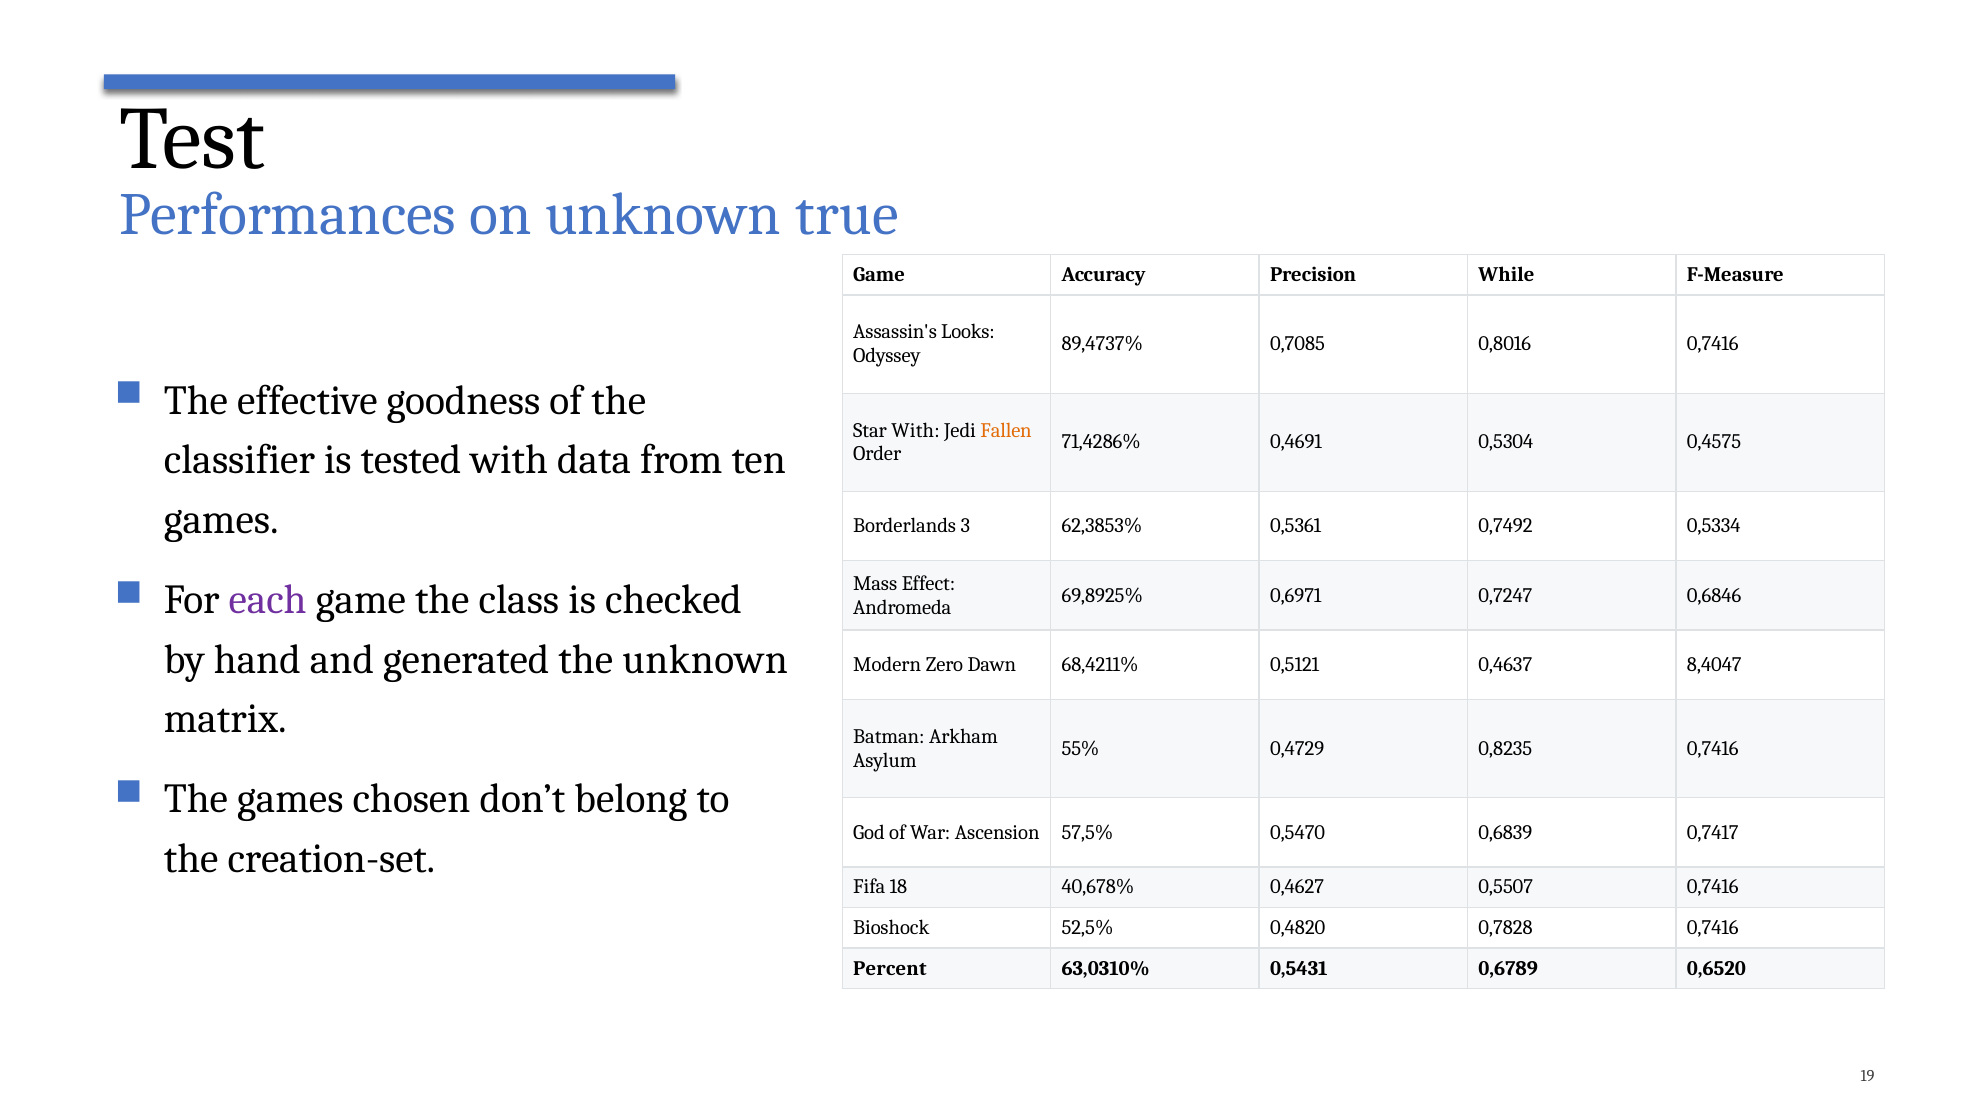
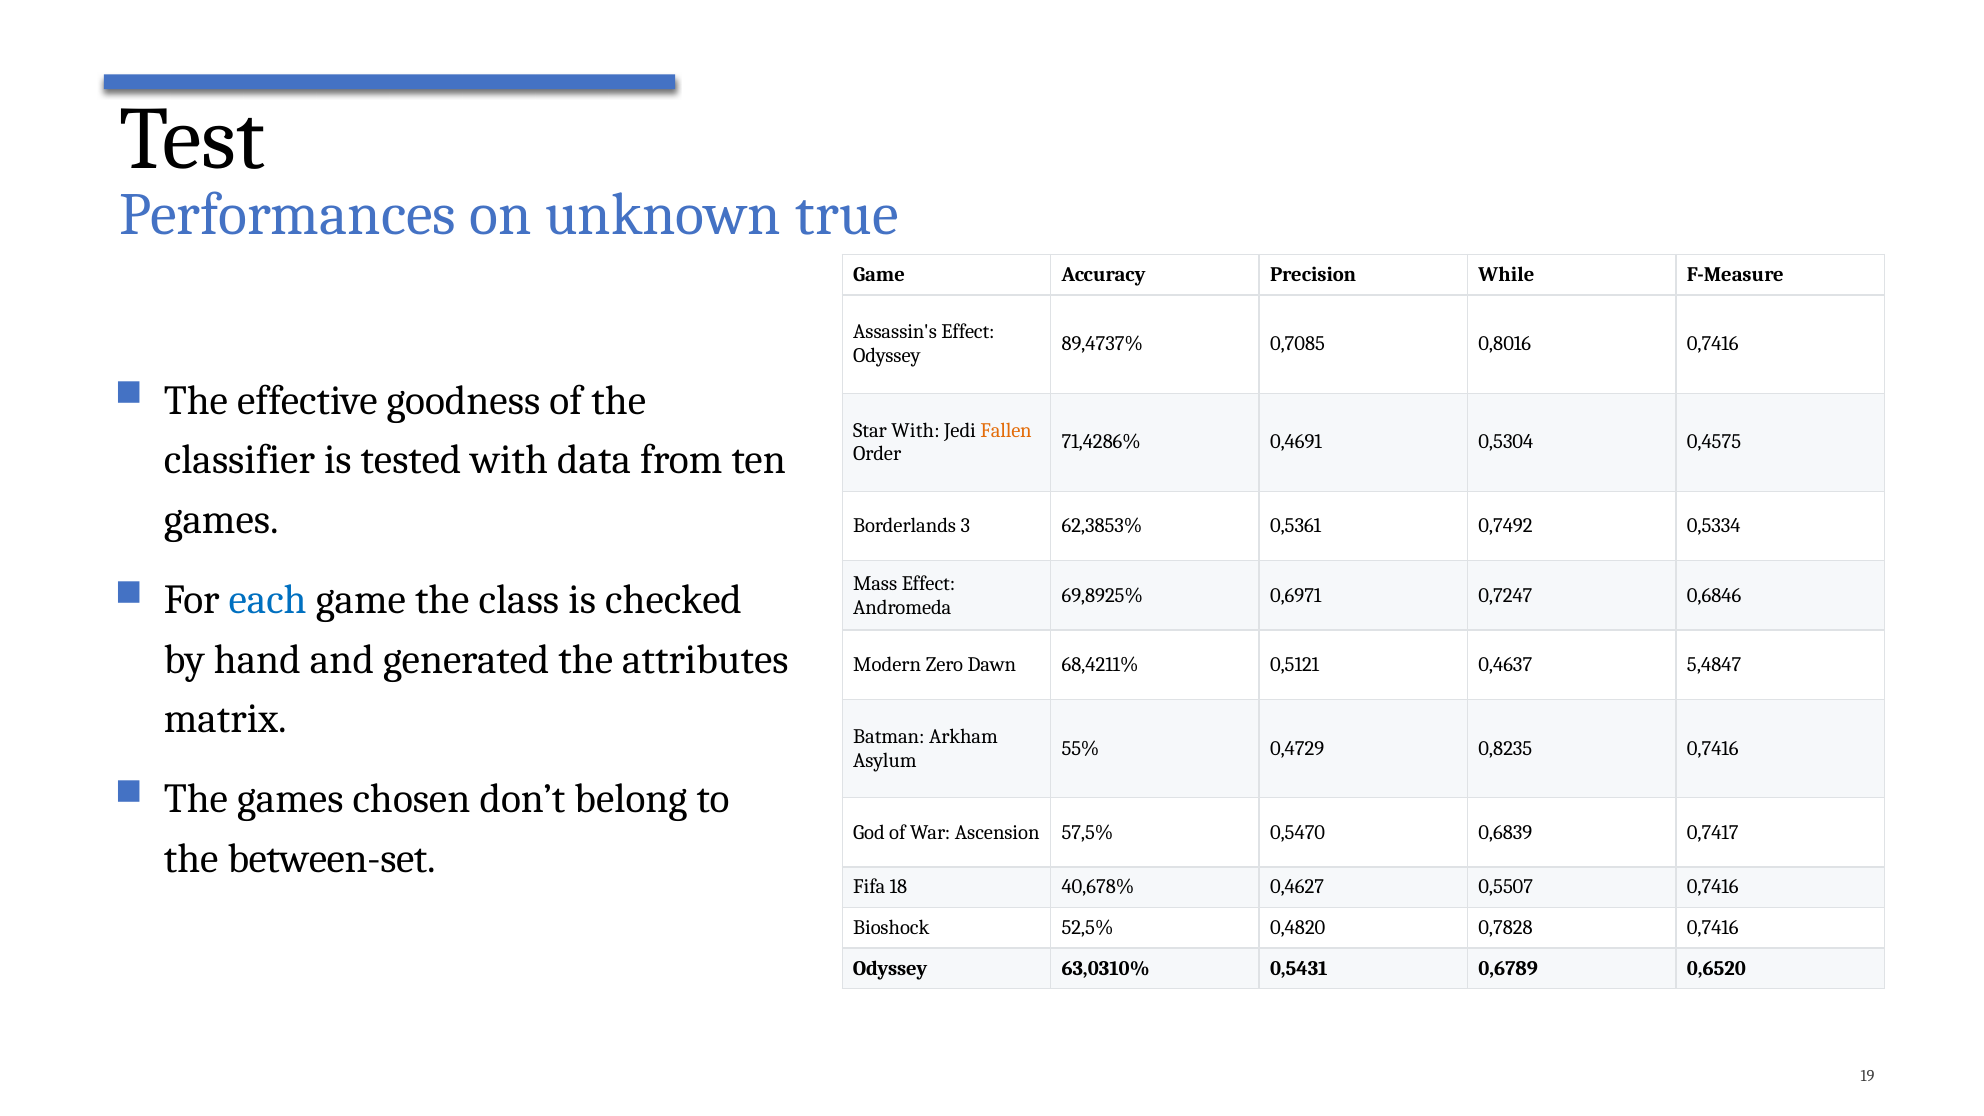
Assassin's Looks: Looks -> Effect (968, 332)
each colour: purple -> blue (268, 600)
the unknown: unknown -> attributes (705, 659)
8,4047: 8,4047 -> 5,4847 (1714, 665)
creation-set: creation-set -> between-set (332, 859)
Percent: Percent -> Odyssey (890, 968)
